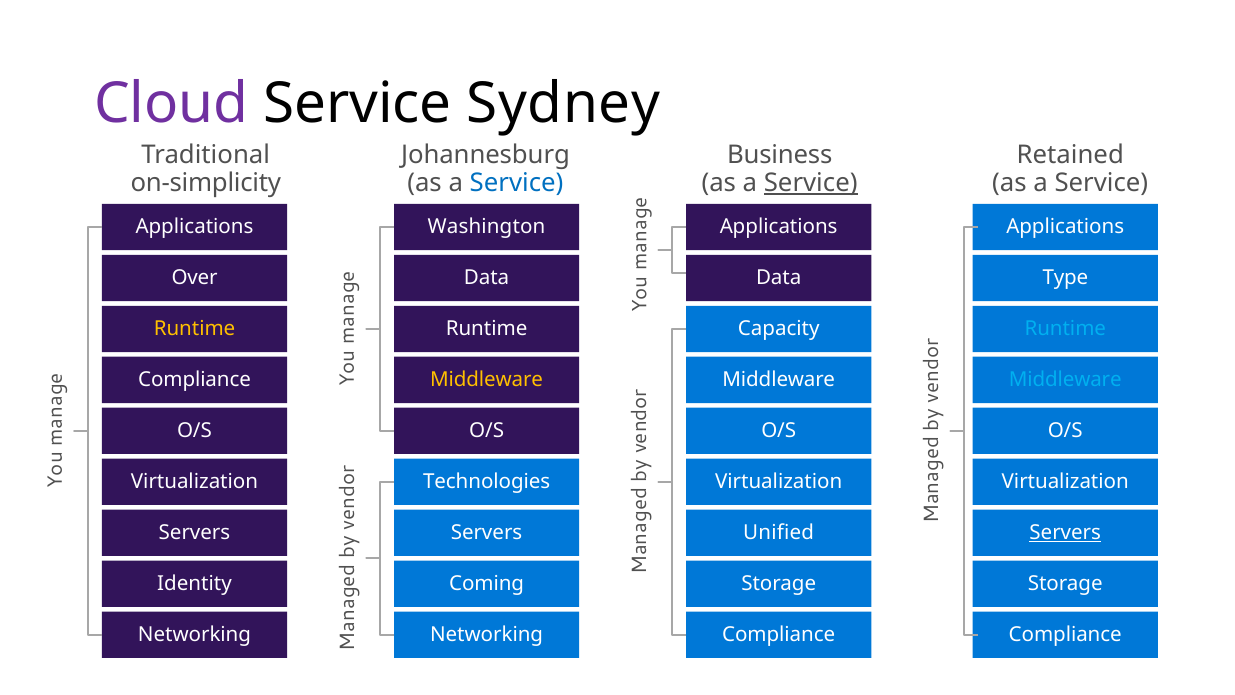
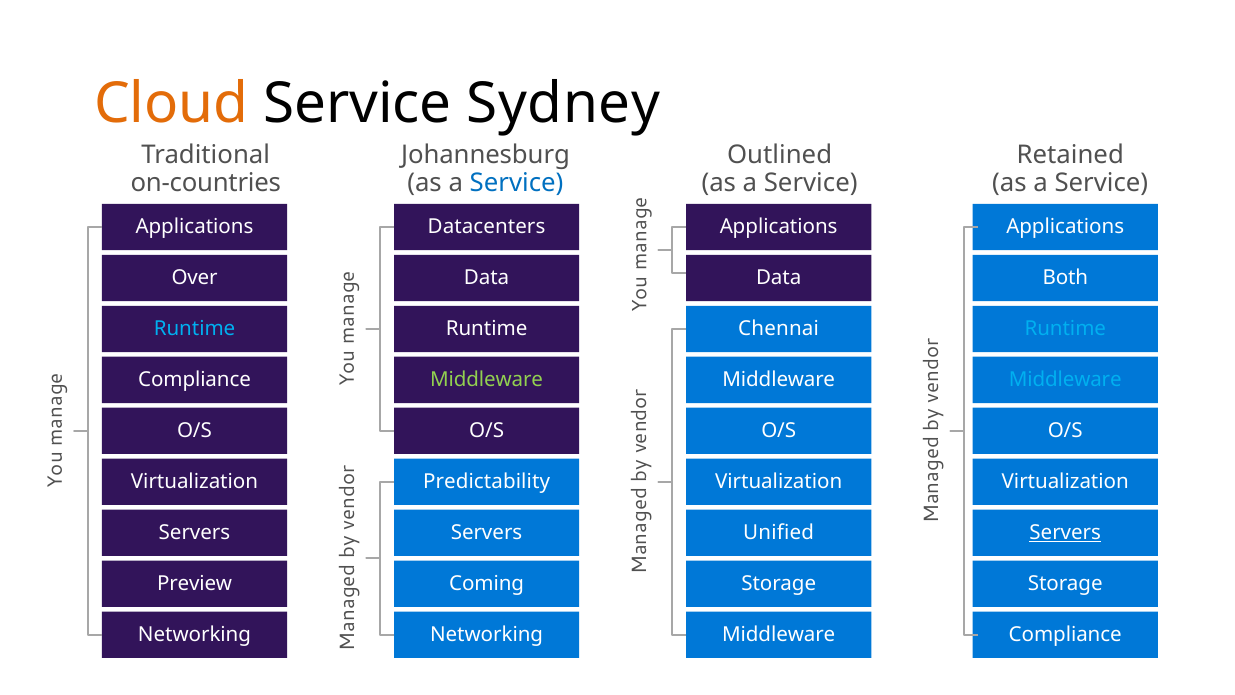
Cloud colour: purple -> orange (171, 104)
Business: Business -> Outlined (780, 155)
on-simplicity: on-simplicity -> on-countries (206, 183)
Service underline: present -> none (811, 183)
Washington: Washington -> Datacenters (487, 227)
Type: Type -> Both (1065, 278)
Runtime colour: yellow -> light blue (195, 329)
Capacity: Capacity -> Chennai (779, 329)
Middleware colour: yellow -> light green (487, 380)
Technologies: Technologies -> Predictability (487, 481)
Identity: Identity -> Preview (195, 583)
Compliance: Compliance -> Middleware (779, 634)
